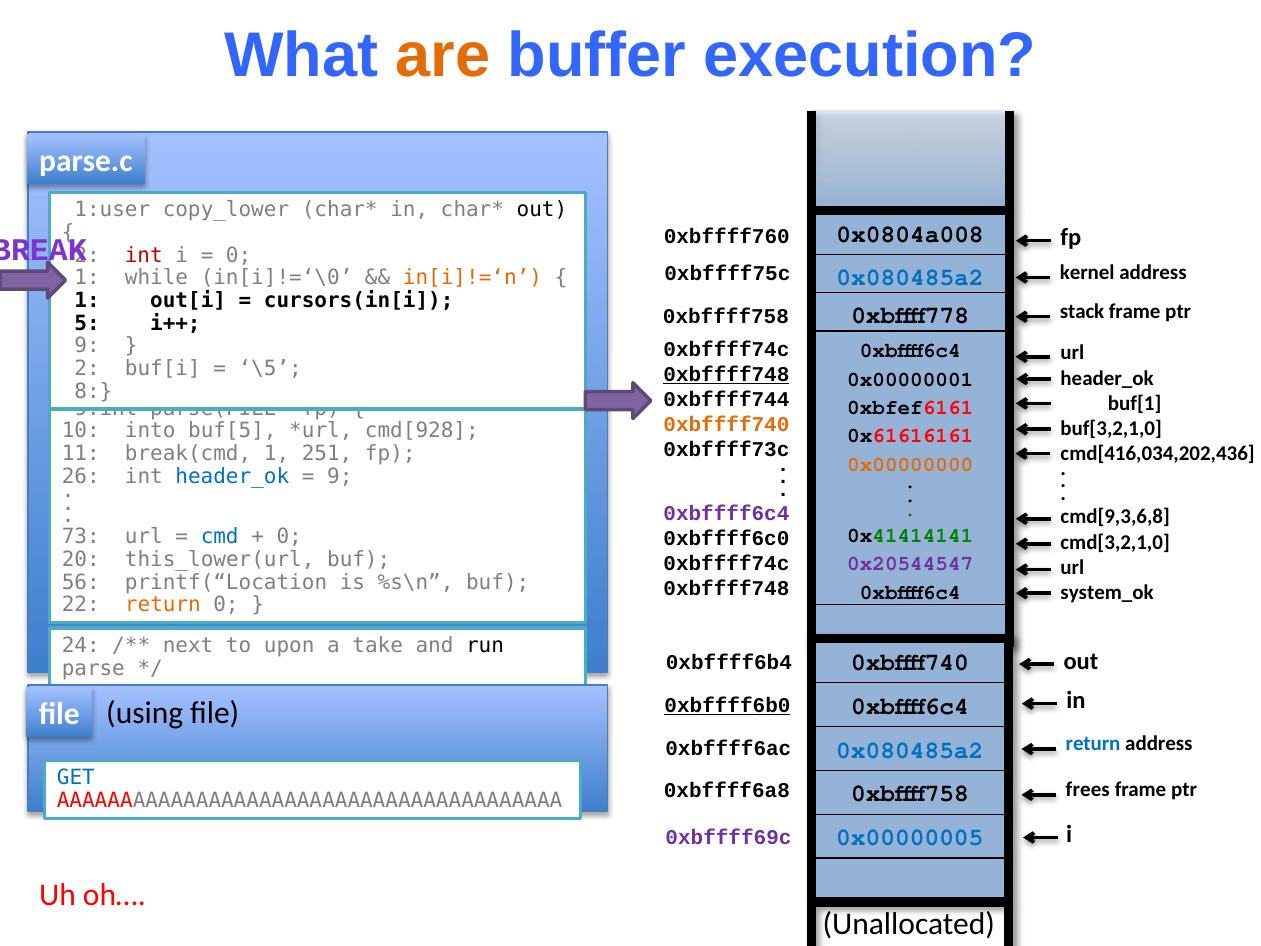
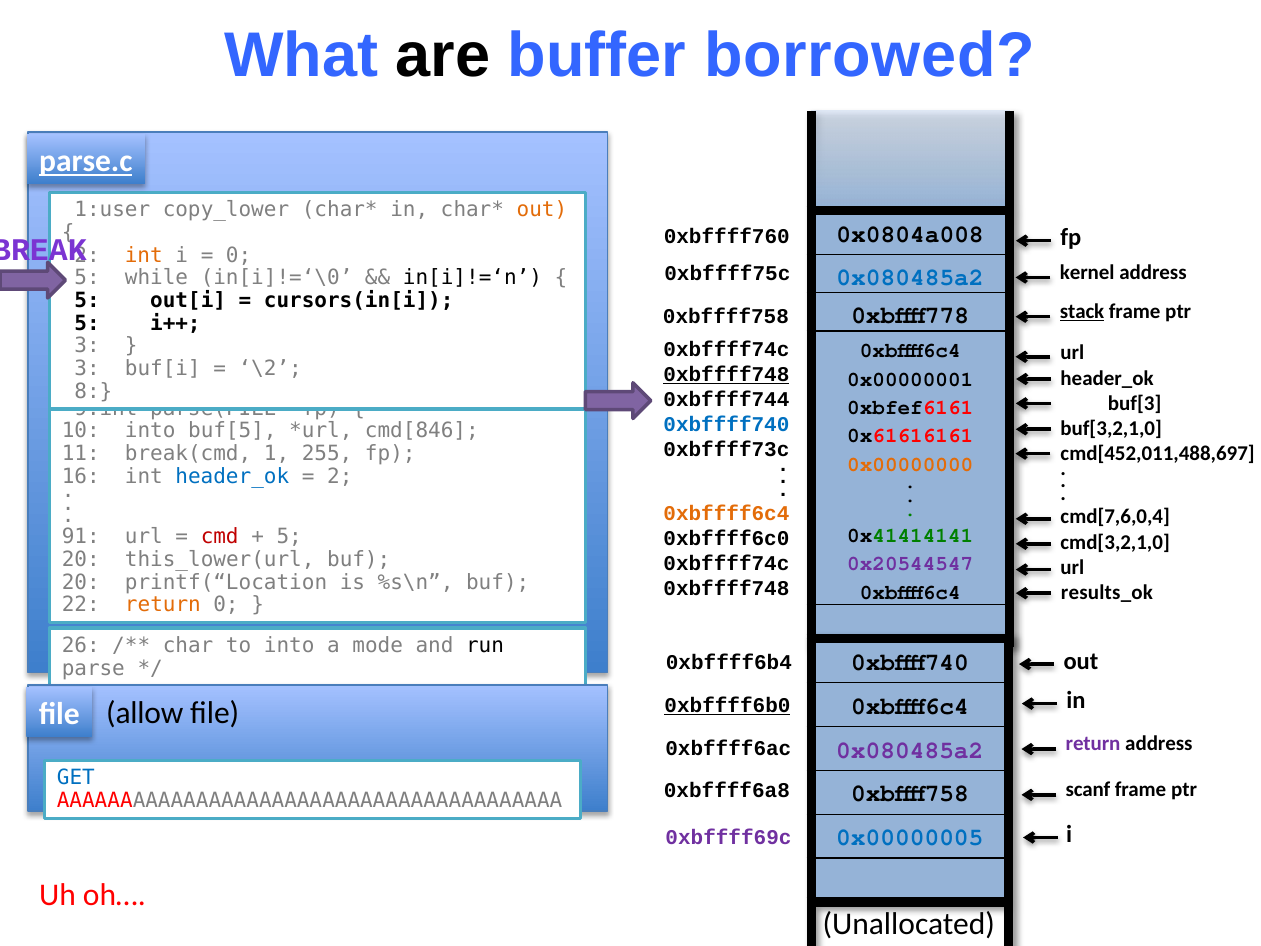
are colour: orange -> black (443, 56)
execution: execution -> borrowed (869, 56)
parse.c underline: none -> present (86, 161)
out colour: black -> orange (542, 210)
int colour: red -> orange (144, 255)
1: 1 -> 5 (87, 278)
in[i]!=‘n colour: orange -> black (472, 278)
1: 1 -> 5 (87, 300)
stack underline: none -> present (1082, 311)
9: 9 -> 3 (87, 346)
2: 2 -> 3 (87, 369)
\5: \5 -> \2 (270, 369)
buf[1: buf[1 -> buf[3 (1135, 403)
0xbffff740 colour: orange -> blue (726, 425)
cmd[928: cmd[928 -> cmd[846 (422, 431)
251: 251 -> 255 (327, 453)
cmd[416,034,202,436: cmd[416,034,202,436 -> cmd[452,011,488,697 (1158, 454)
26: 26 -> 16 (81, 476)
9: 9 -> 2 (340, 476)
0xbffff6c4 colour: purple -> orange (726, 513)
cmd[9,3,6,8: cmd[9,3,6,8 -> cmd[7,6,0,4 (1115, 517)
73: 73 -> 91 (81, 537)
cmd colour: blue -> red (220, 537)
0: 0 -> 5 (289, 537)
56: 56 -> 20 (81, 582)
system_ok: system_ok -> results_ok (1107, 592)
24: 24 -> 26 (81, 645)
next: next -> char (188, 645)
to upon: upon -> into (289, 645)
take: take -> mode (378, 645)
using: using -> allow (145, 713)
return colour: blue -> purple (1093, 744)
0x080485a2 colour: blue -> purple (910, 750)
frees: frees -> scanf (1088, 789)
